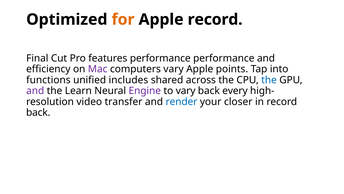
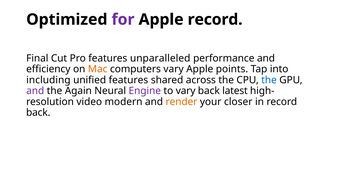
for colour: orange -> purple (123, 19)
features performance: performance -> unparalleled (160, 58)
Mac colour: purple -> orange (98, 69)
functions: functions -> including (48, 80)
unified includes: includes -> features (128, 80)
Learn: Learn -> Again (78, 91)
every: every -> latest (235, 91)
transfer: transfer -> modern (124, 102)
render colour: blue -> orange (181, 102)
